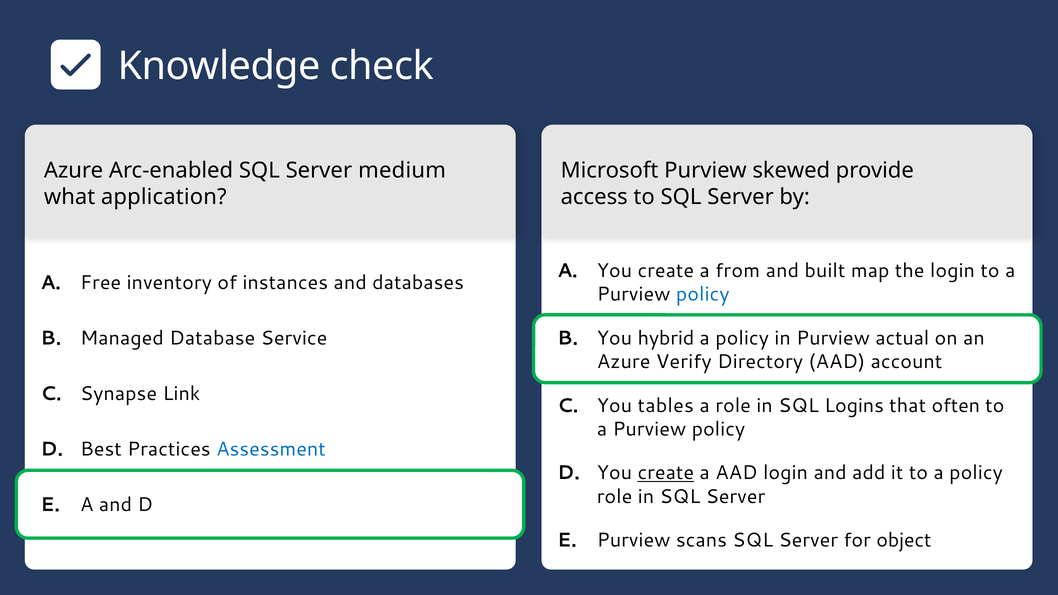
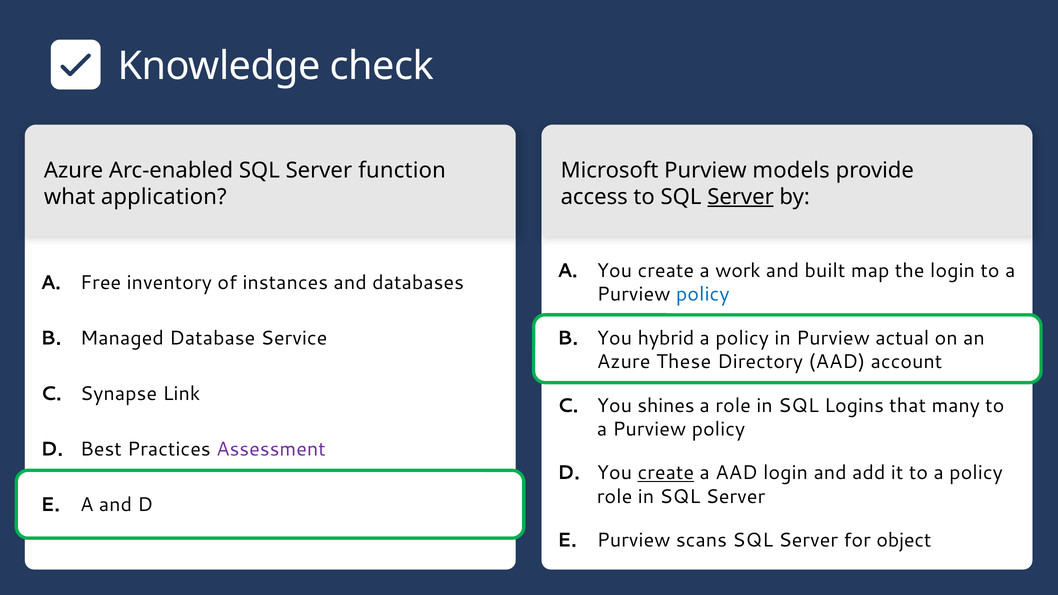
medium: medium -> function (402, 170)
skewed: skewed -> models (791, 170)
Server underline: none -> present (741, 197)
from: from -> work (738, 271)
Verify: Verify -> These (684, 362)
tables: tables -> shines (666, 406)
often: often -> many (956, 406)
Assessment colour: blue -> purple (271, 449)
